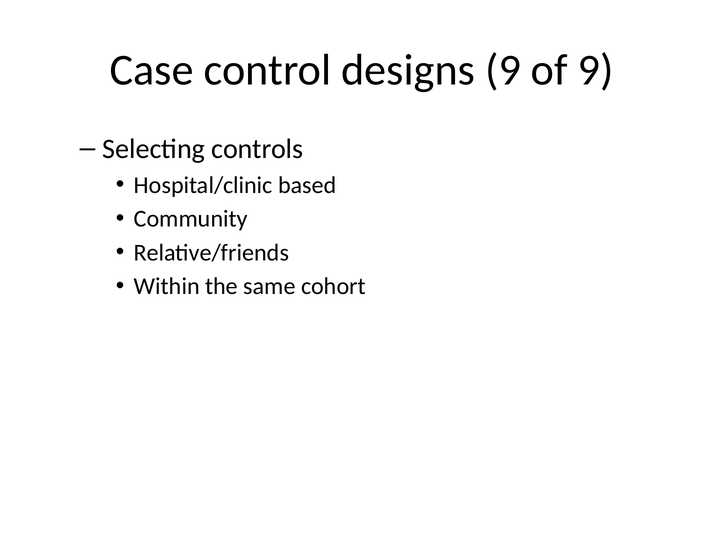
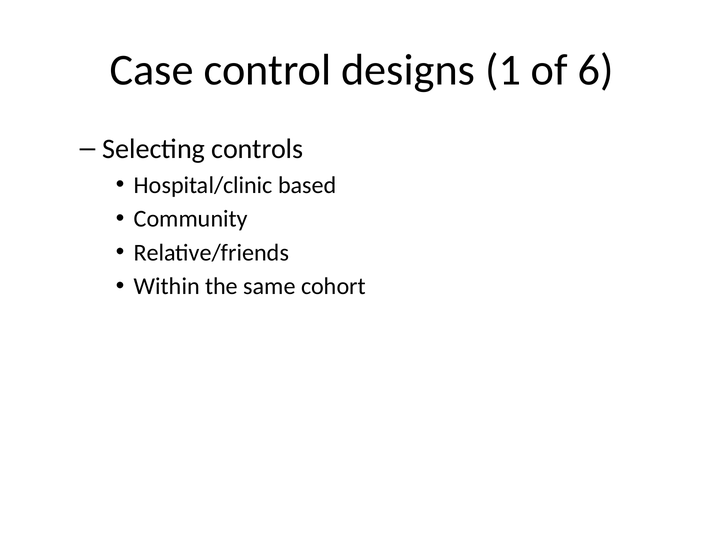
designs 9: 9 -> 1 (503, 70)
of 9: 9 -> 6 (596, 70)
